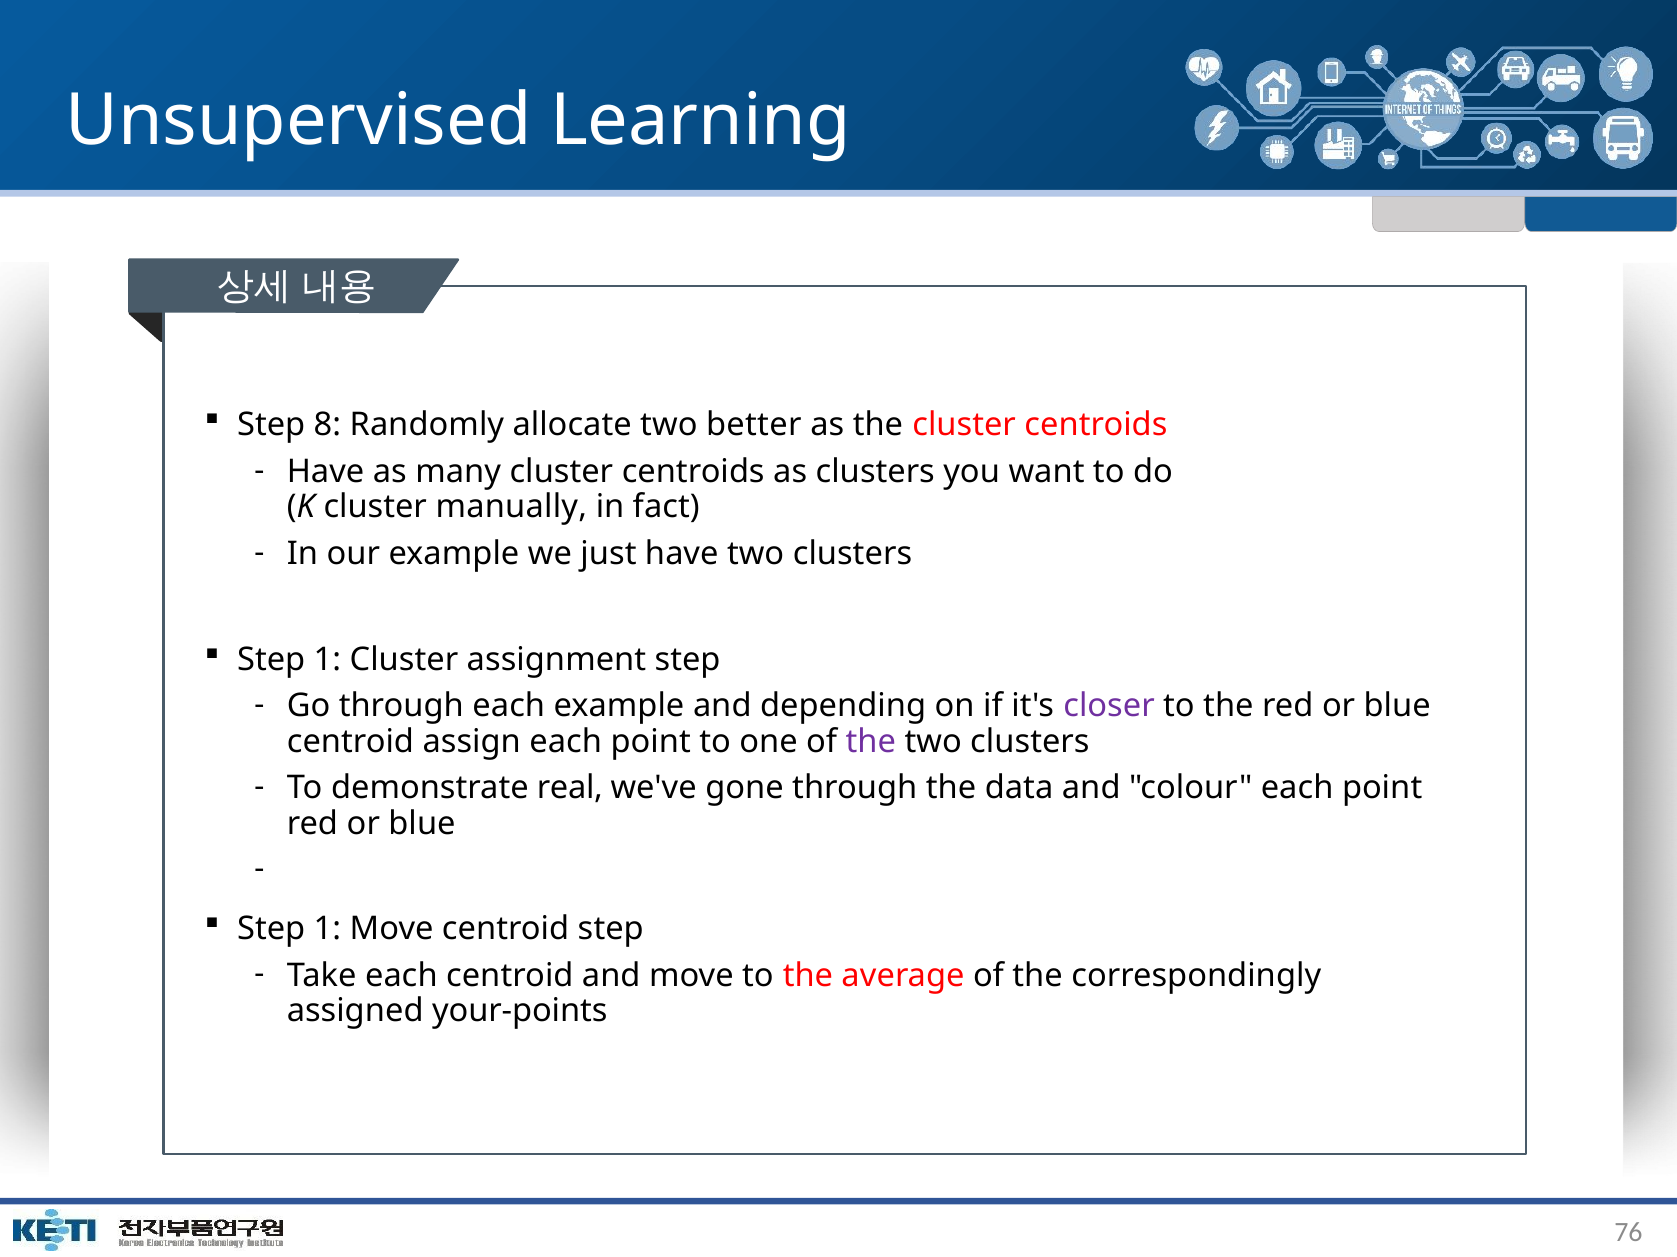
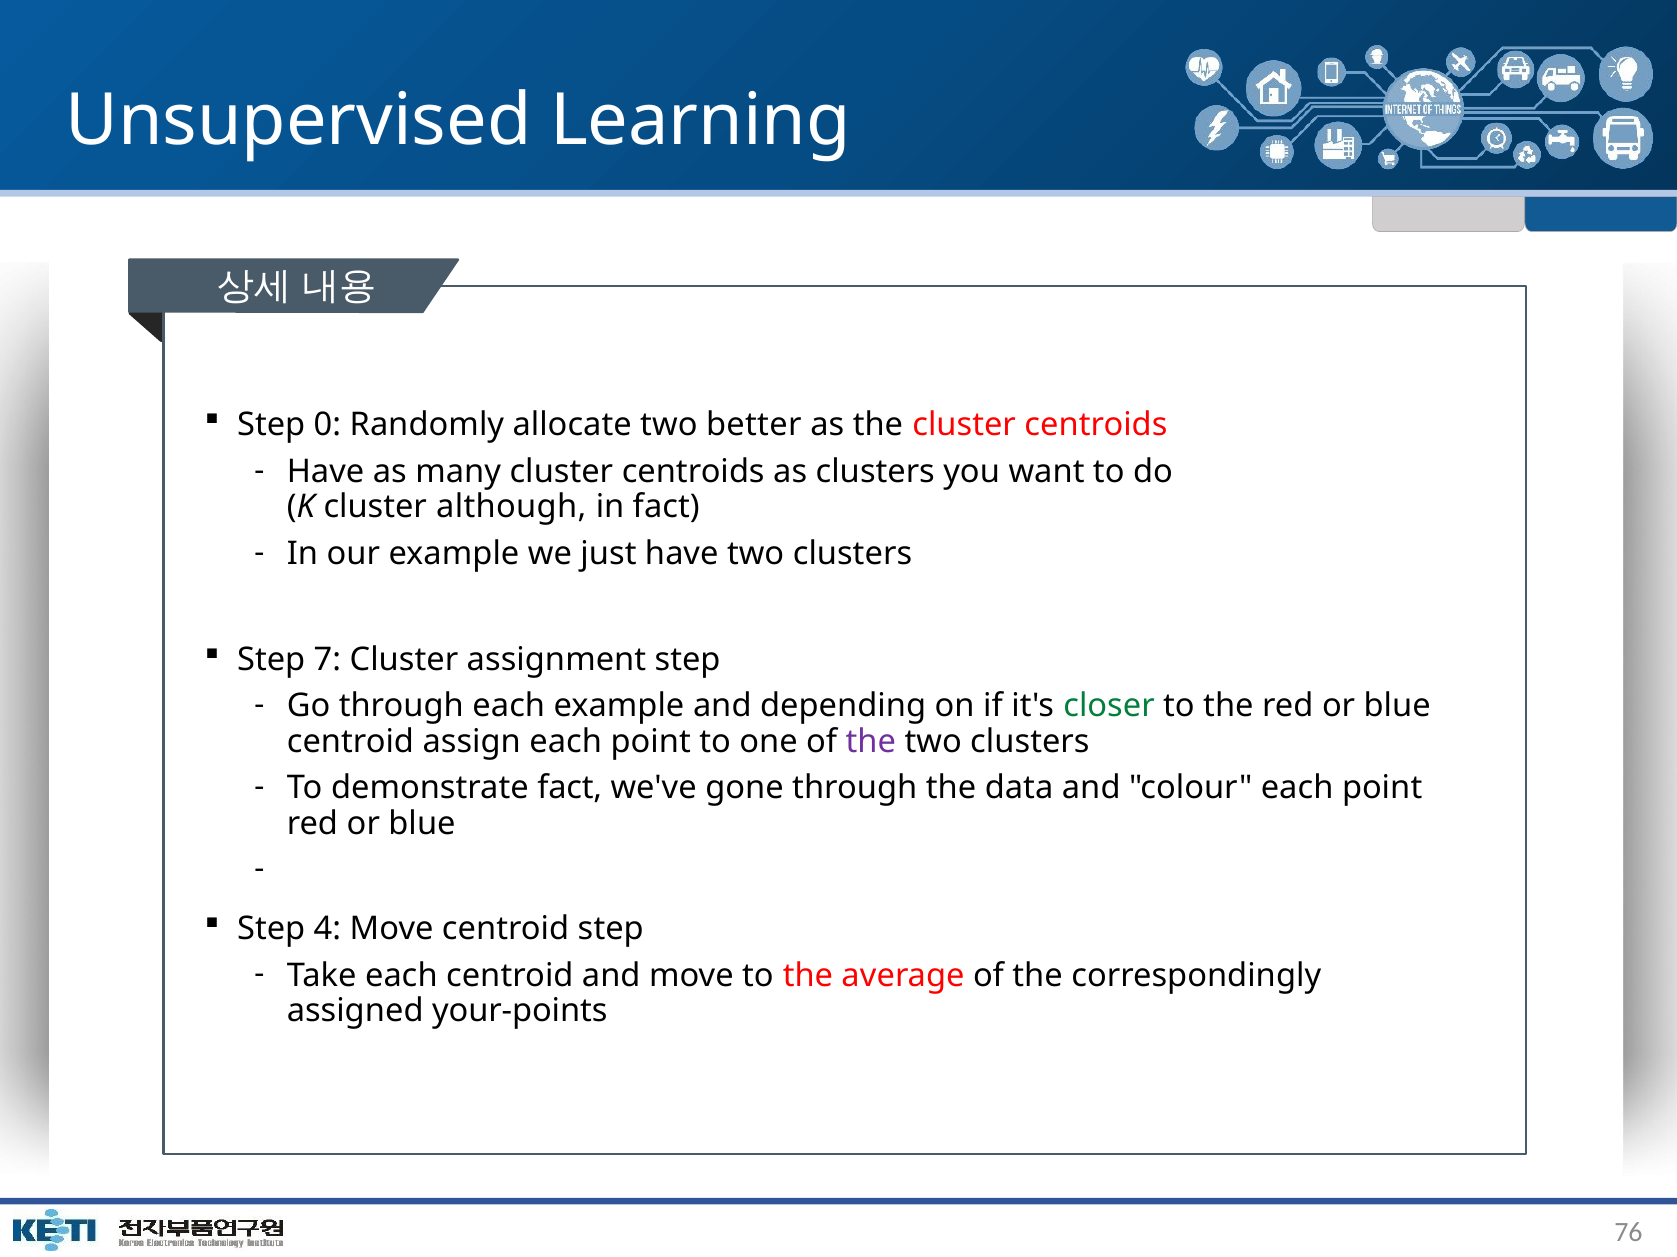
8: 8 -> 0 (327, 425)
manually: manually -> although (511, 507)
1: 1 -> 7 (327, 660)
closer colour: purple -> green (1109, 707)
demonstrate real: real -> fact (570, 789)
1: 1 -> 4 (327, 929)
